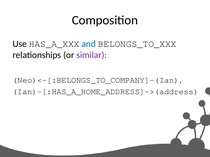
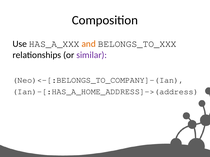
and colour: blue -> orange (89, 44)
